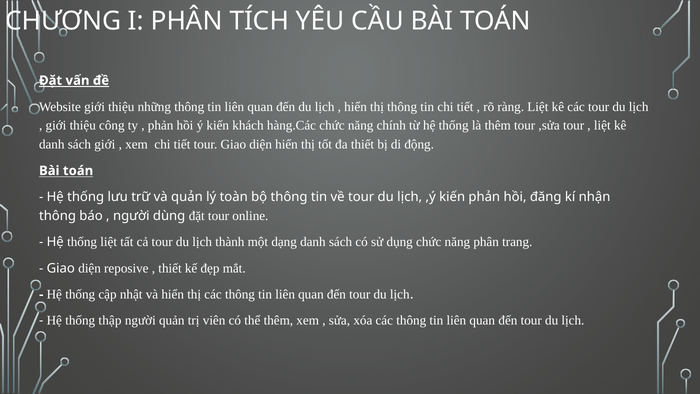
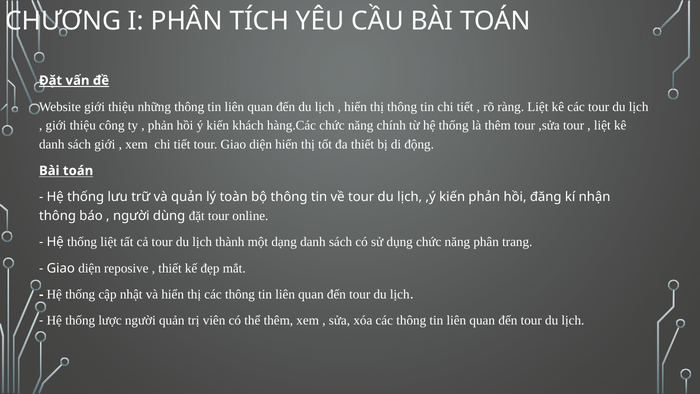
thập: thập -> lược (110, 320)
